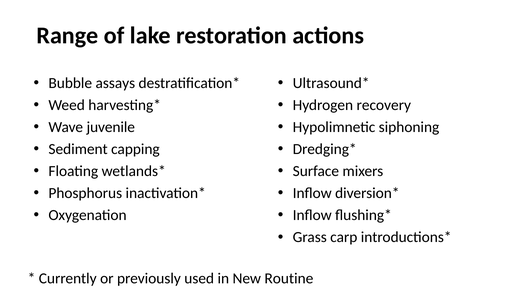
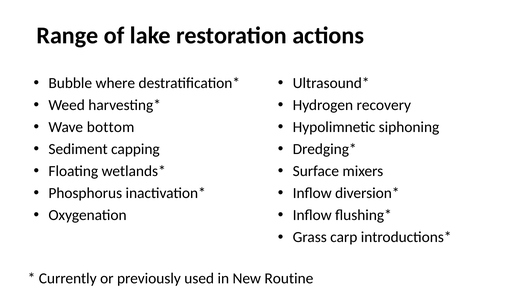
assays: assays -> where (115, 83)
juvenile: juvenile -> bottom (111, 127)
